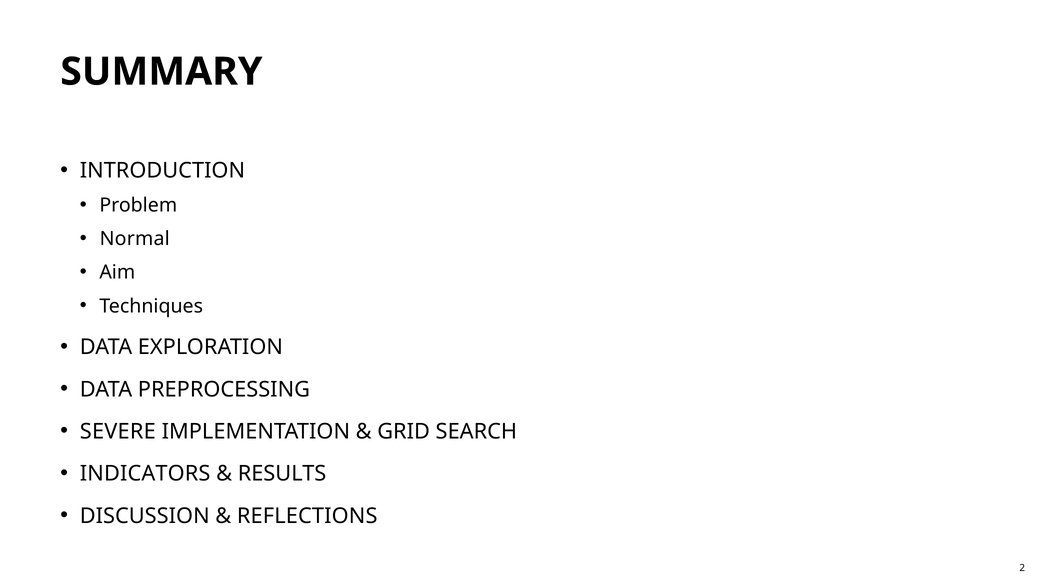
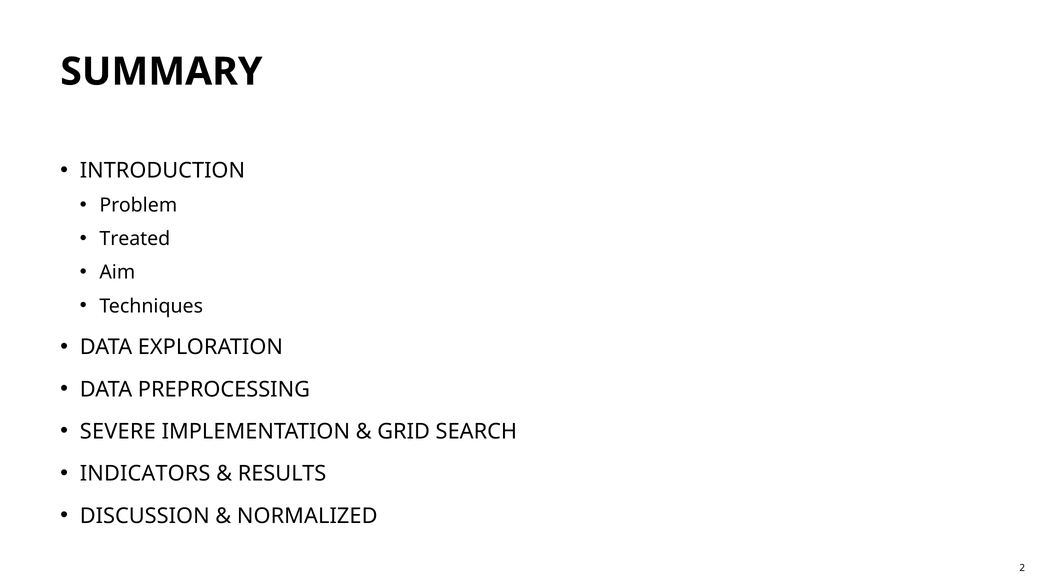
Normal: Normal -> Treated (135, 239)
REFLECTIONS: REFLECTIONS -> NORMALIZED (307, 516)
